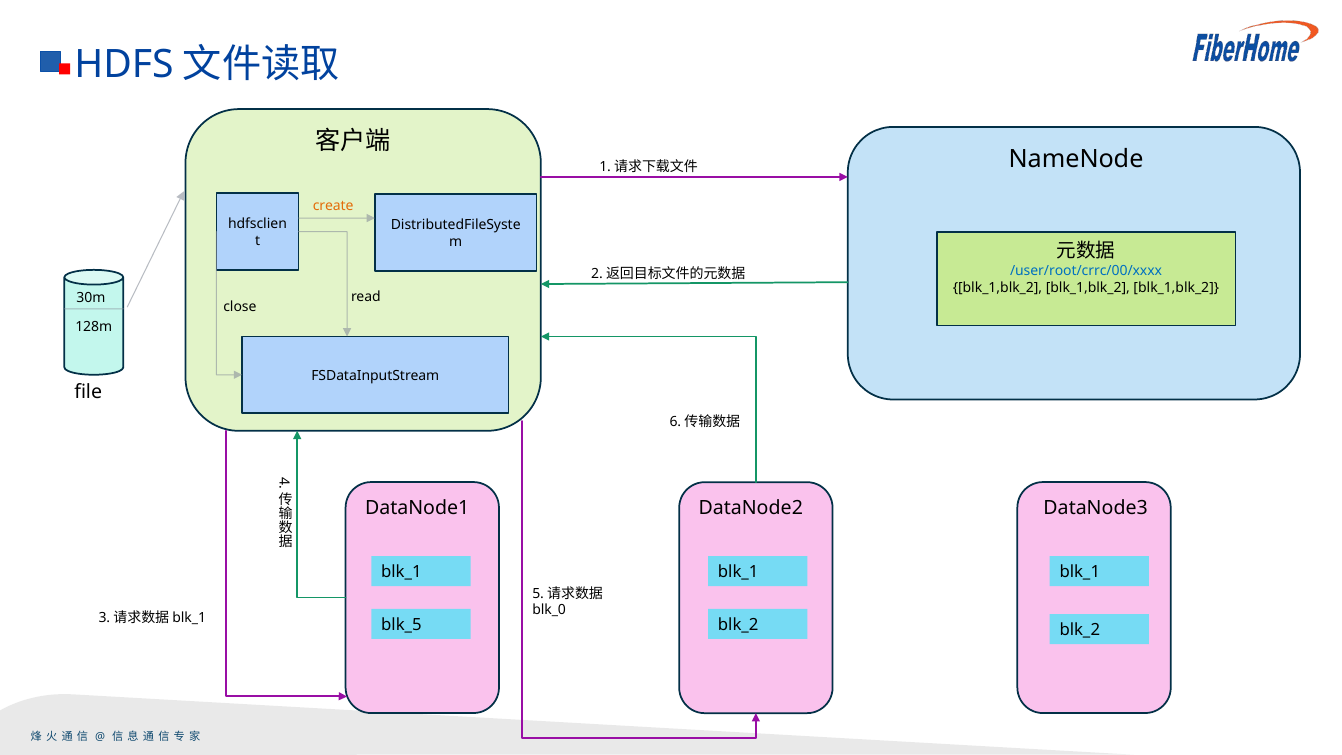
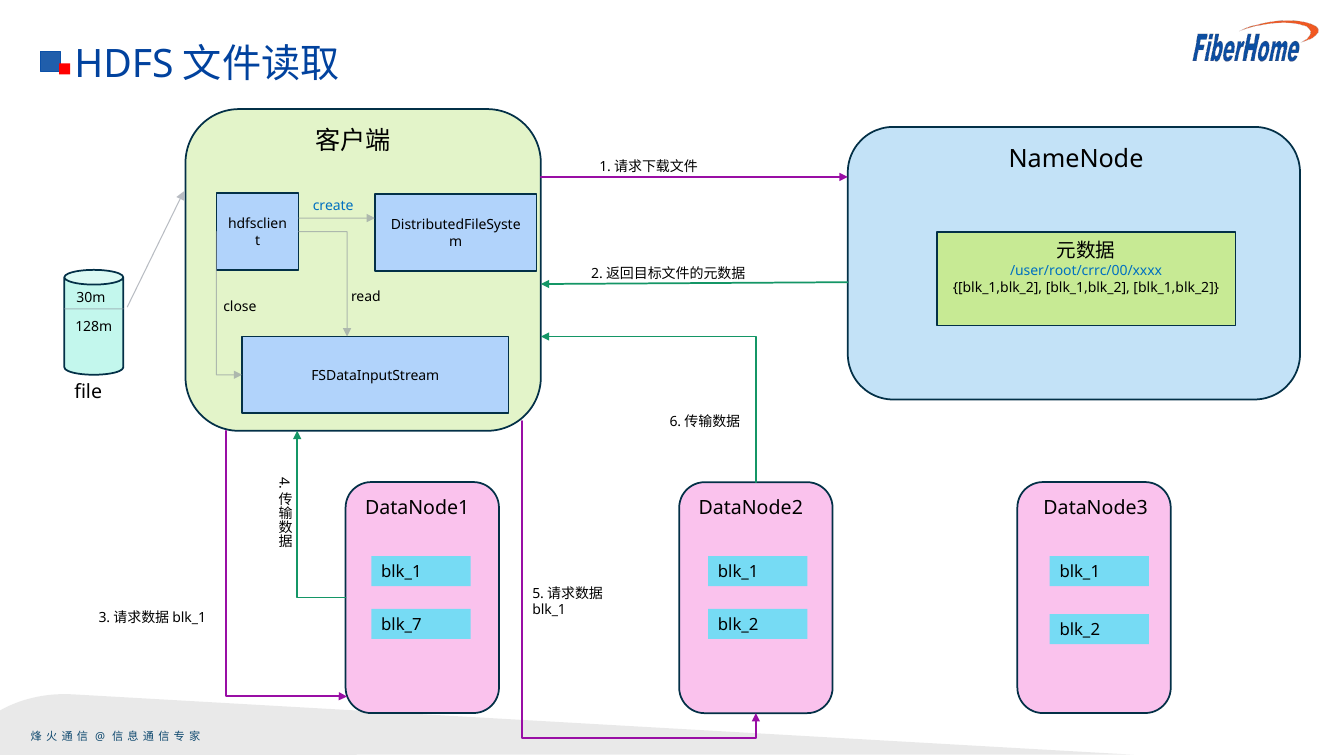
create colour: orange -> blue (333, 206)
blk_0: blk_0 -> blk_1 (549, 610)
blk_5: blk_5 -> blk_7 (401, 625)
